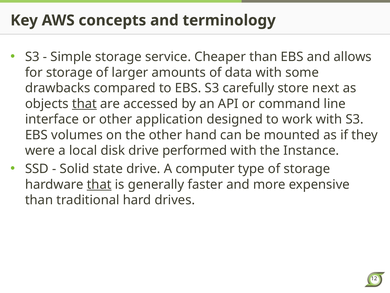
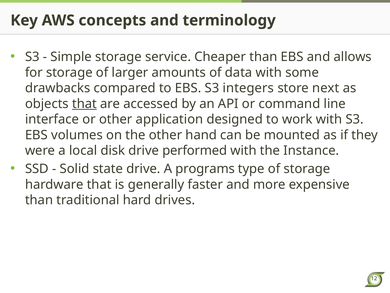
carefully: carefully -> integers (248, 88)
computer: computer -> programs (205, 169)
that underline: present -> none (99, 184)
